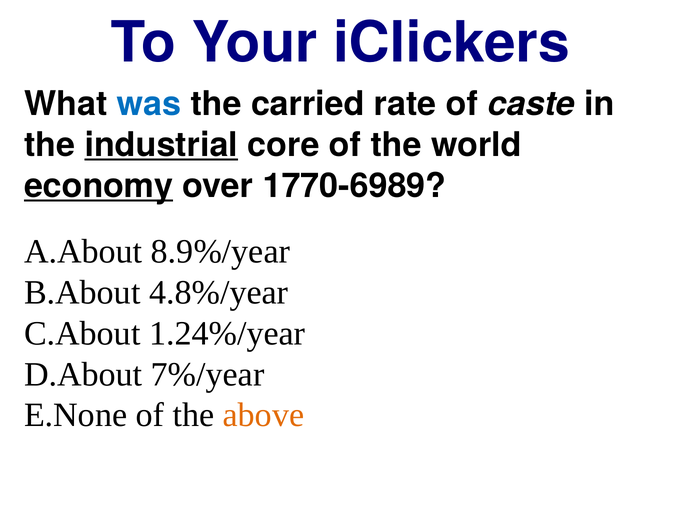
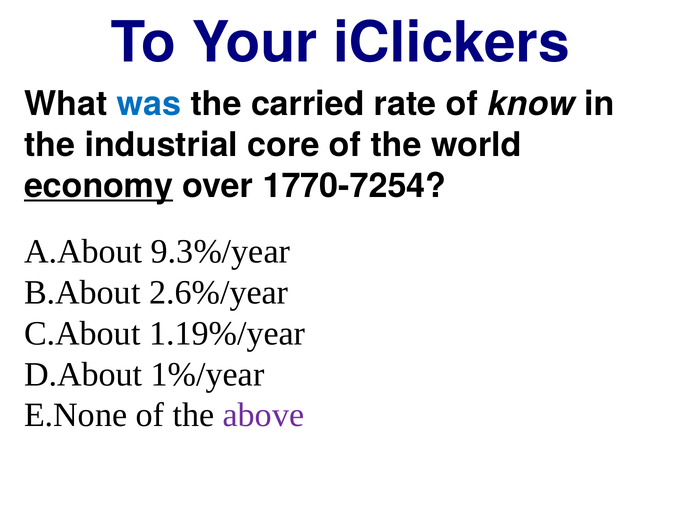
caste: caste -> know (531, 104)
industrial underline: present -> none (161, 145)
1770-6989: 1770-6989 -> 1770-7254 (354, 186)
8.9%/year: 8.9%/year -> 9.3%/year (220, 252)
4.8%/year: 4.8%/year -> 2.6%/year (219, 293)
1.24%/year: 1.24%/year -> 1.19%/year (227, 334)
7%/year: 7%/year -> 1%/year (208, 375)
above colour: orange -> purple (263, 416)
